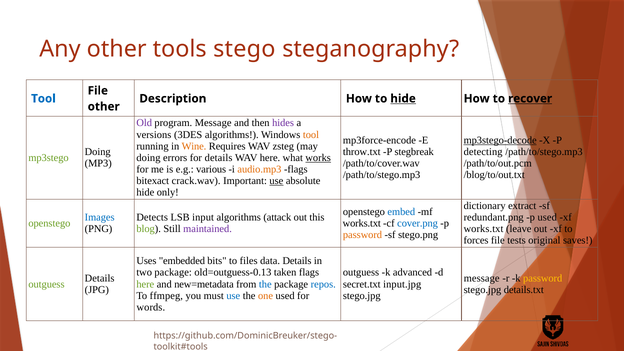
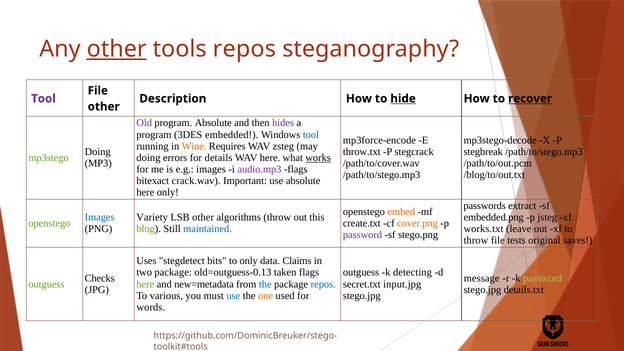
other underline: none -> present (117, 49)
tools stego: stego -> repos (244, 49)
Tool colour: blue -> purple (43, 99)
program Message: Message -> Absolute (213, 123)
versions: versions -> program (154, 135)
3DES algorithms: algorithms -> embedded (232, 135)
tool colour: orange -> blue (311, 135)
mp3stego-decode underline: present -> none (500, 140)
stegbreak: stegbreak -> stegcrack (414, 152)
detecting: detecting -> stegbreak (483, 152)
e.g various: various -> images (211, 169)
audio.mp3 colour: orange -> purple (259, 169)
use underline: present -> none (276, 181)
hide: hide -> here (145, 192)
dictionary: dictionary -> passwords (485, 206)
embed colour: blue -> orange (401, 212)
Detects: Detects -> Variety (152, 217)
LSB input: input -> other (203, 217)
algorithms attack: attack -> throw (277, 217)
redundant.png: redundant.png -> embedded.png (494, 217)
p used: used -> jsteg (547, 217)
works.txt: works.txt -> create.txt (362, 223)
cover.png colour: blue -> orange (418, 223)
maintained colour: purple -> blue (208, 229)
password colour: orange -> purple (362, 235)
forces: forces -> throw (476, 241)
embedded: embedded -> stegdetect (182, 261)
to files: files -> only (249, 261)
data Details: Details -> Claims (297, 261)
advanced: advanced -> detecting (412, 273)
Details: Details -> Checks (100, 278)
password colour: yellow -> light green (543, 278)
ffmpeg: ffmpeg -> various (166, 296)
